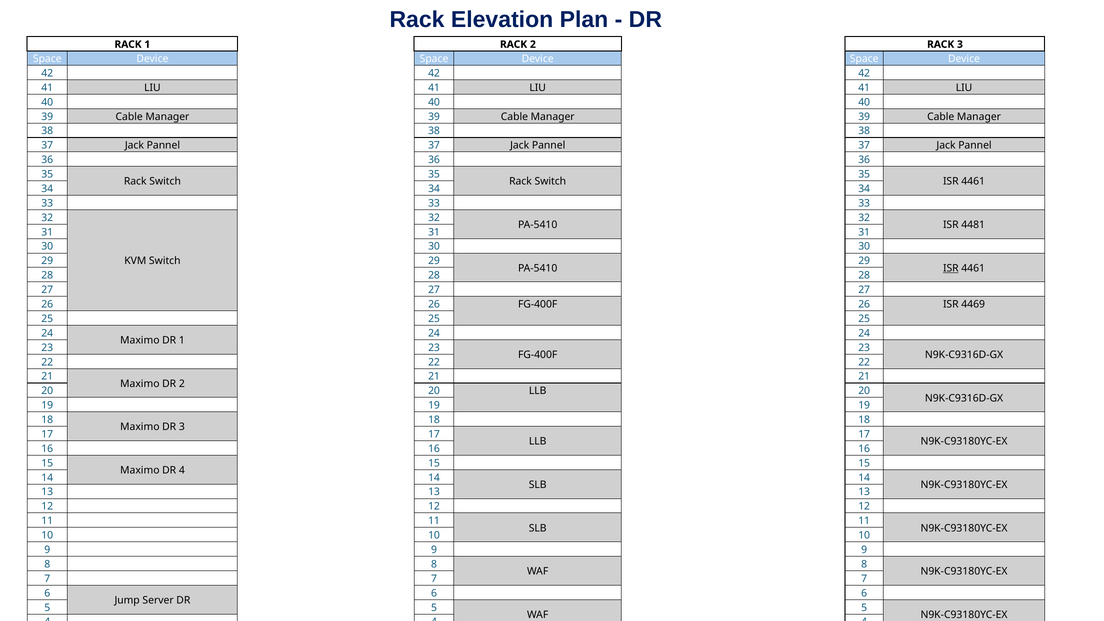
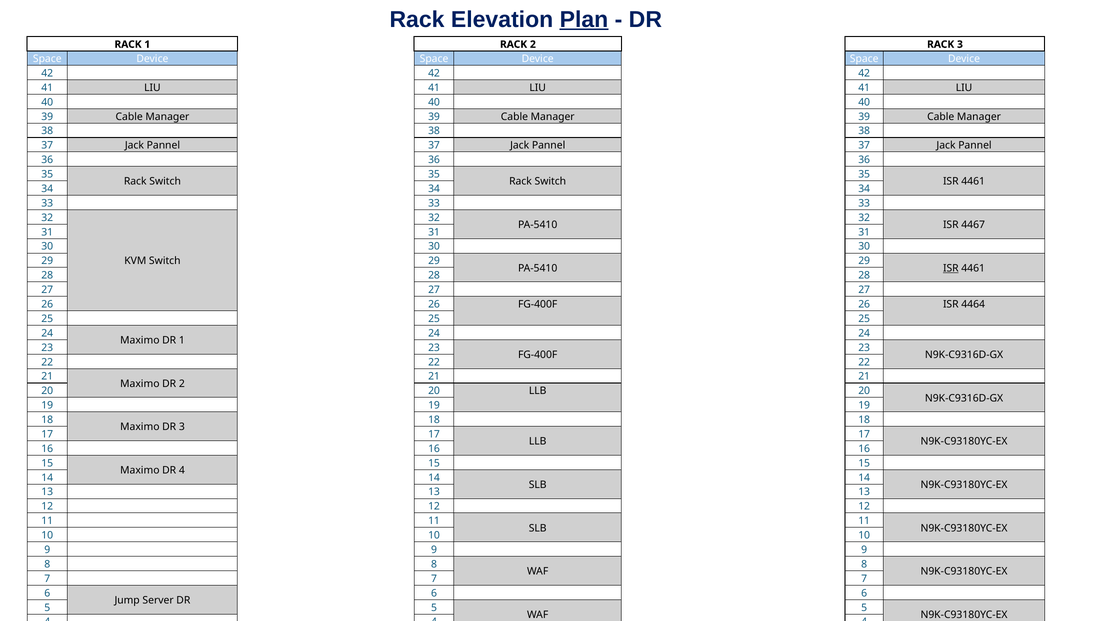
Plan underline: none -> present (584, 19)
4481: 4481 -> 4467 (973, 225)
4469: 4469 -> 4464 (973, 304)
